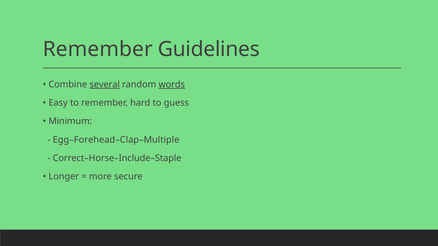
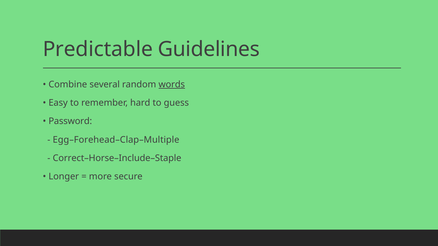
Remember: Remember -> Predictable (98, 49)
several underline: present -> none (105, 85)
Minimum: Minimum -> Password (70, 121)
